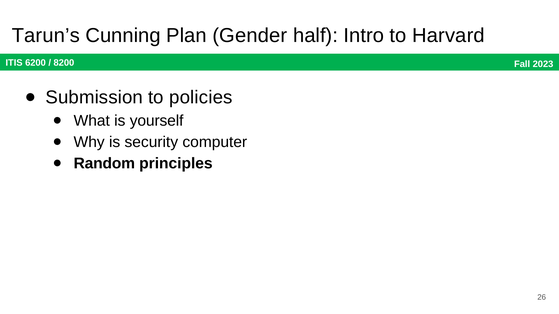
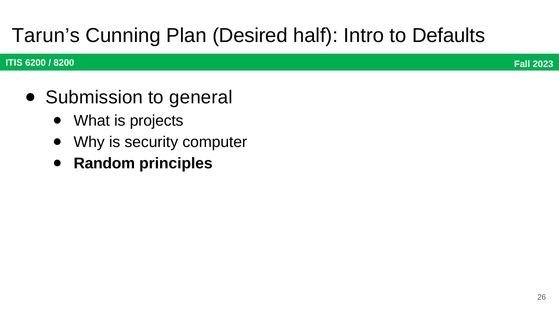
Gender: Gender -> Desired (250, 36)
Harvard: Harvard -> Defaults (449, 36)
policies: policies -> general (201, 98)
yourself: yourself -> projects (157, 121)
